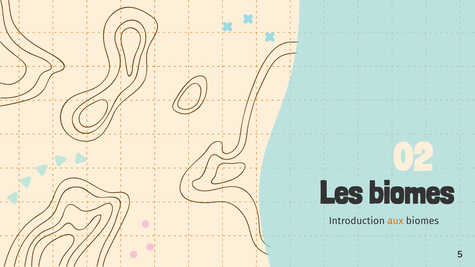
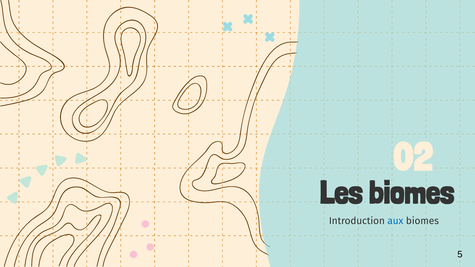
aux colour: orange -> blue (395, 221)
